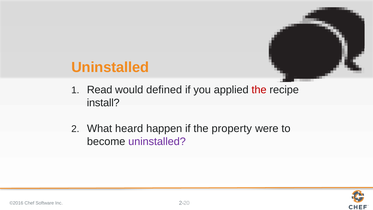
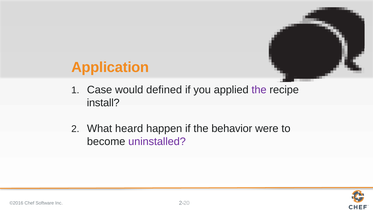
Uninstalled: Uninstalled -> Application (110, 67)
Read: Read -> Case (100, 90)
the colour: red -> purple (259, 90)
property: property -> behavior (232, 129)
